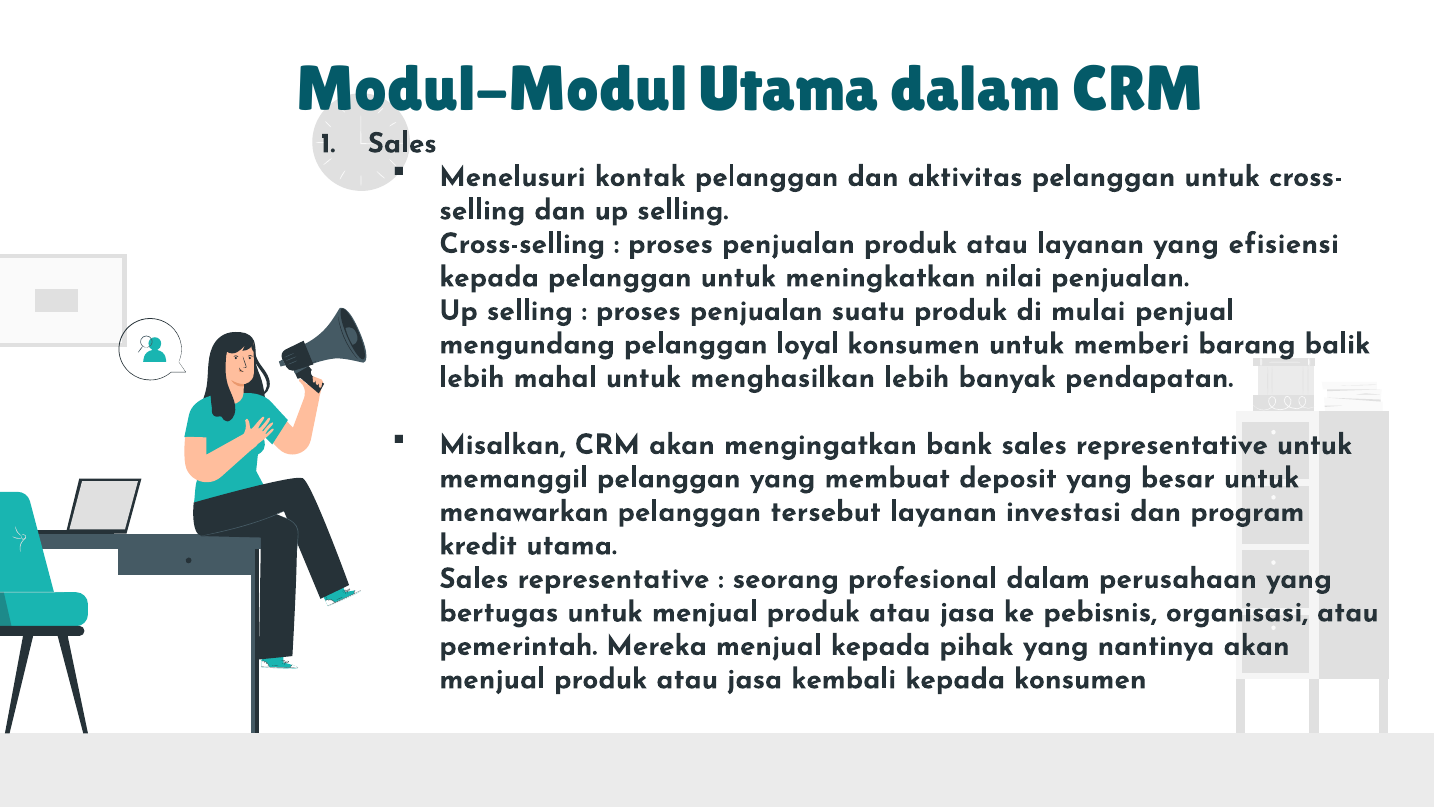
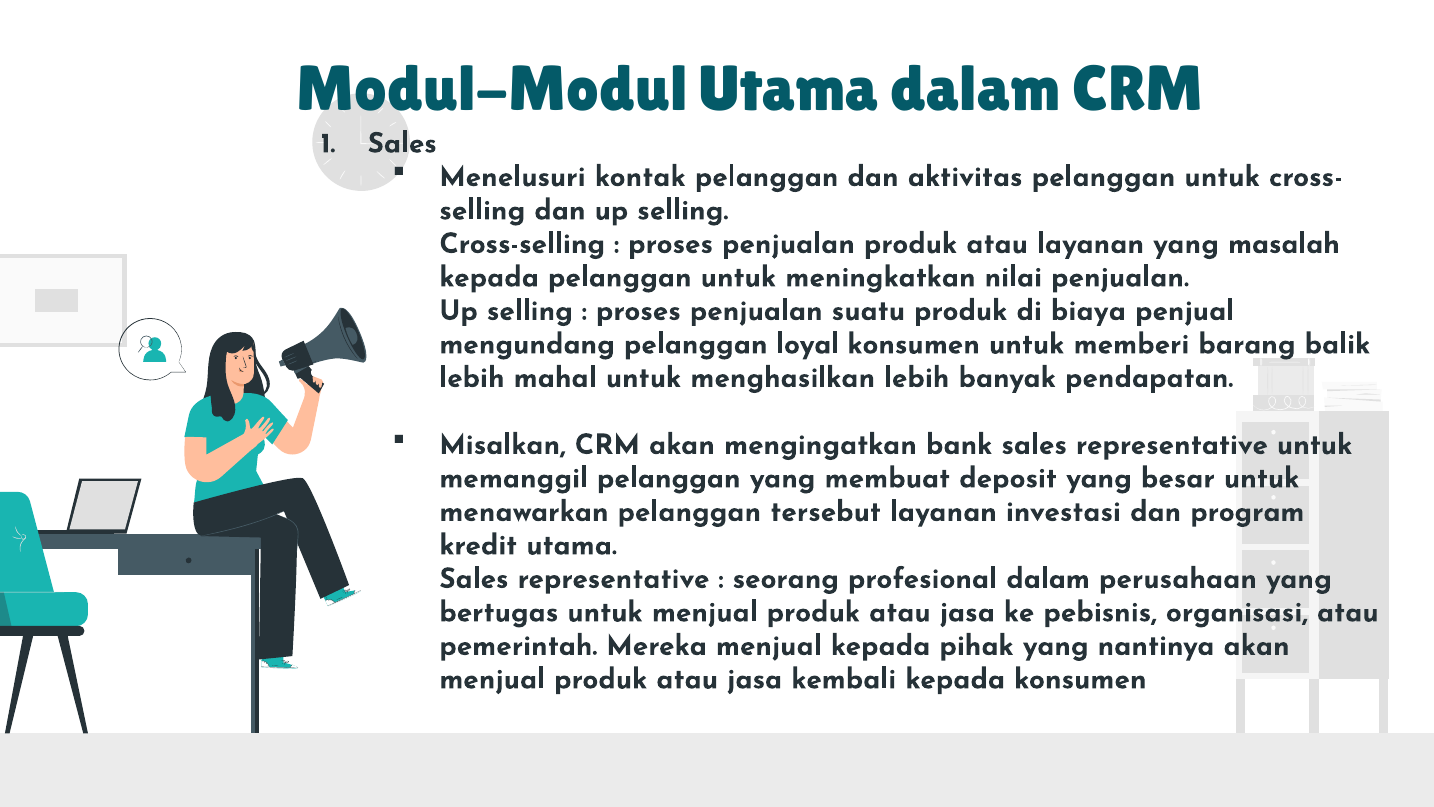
efisiensi: efisiensi -> masalah (1284, 244)
mulai: mulai -> biaya (1088, 311)
